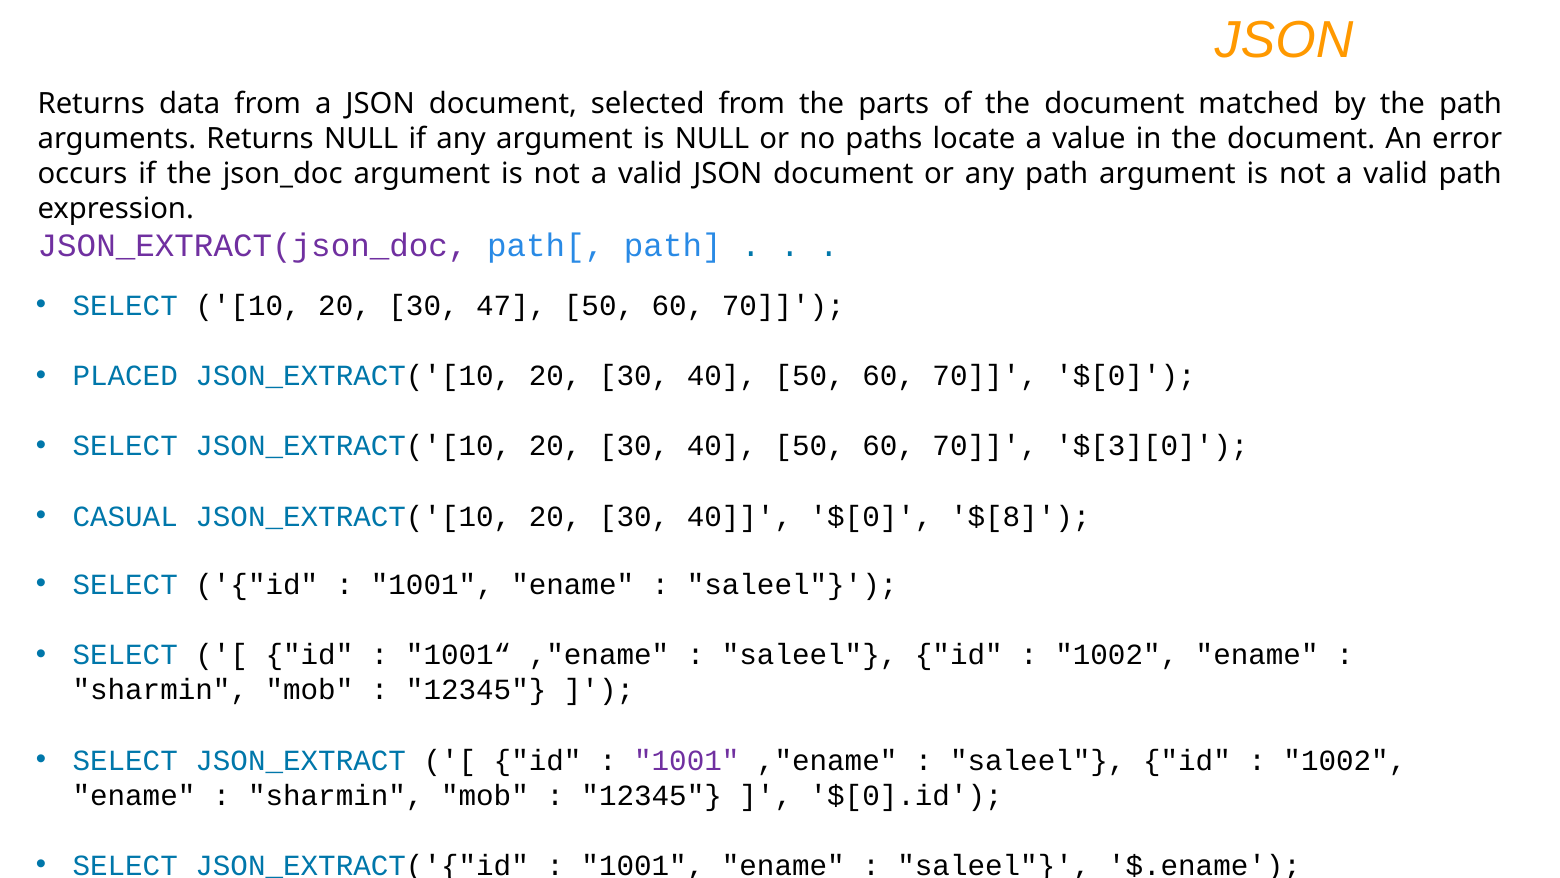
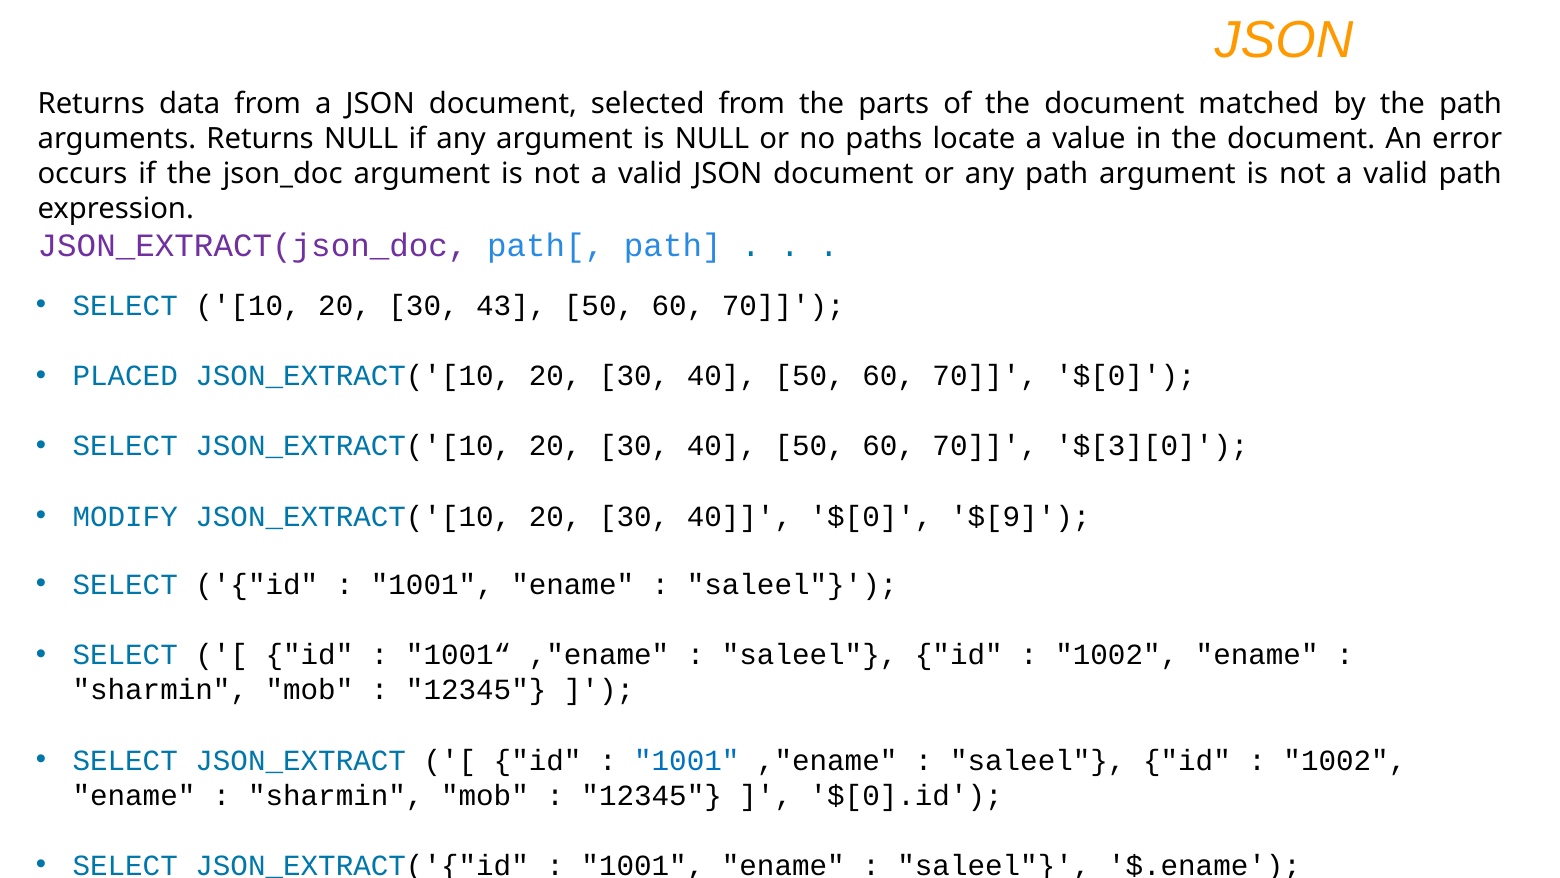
47: 47 -> 43 (511, 306)
CASUAL: CASUAL -> MODIFY (125, 516)
$[8: $[8 -> $[9 (1020, 516)
1001 colour: purple -> blue (687, 760)
